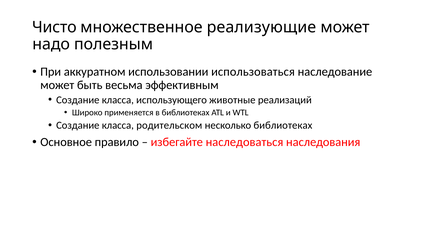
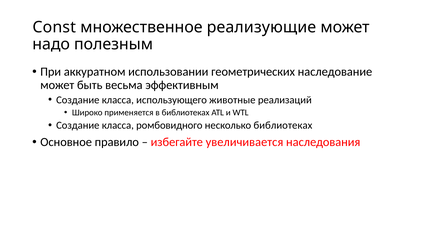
Чисто: Чисто -> Const (54, 27)
использоваться: использоваться -> геометрических (253, 72)
родительском: родительском -> ромбовидного (169, 125)
наследоваться: наследоваться -> увеличивается (244, 142)
